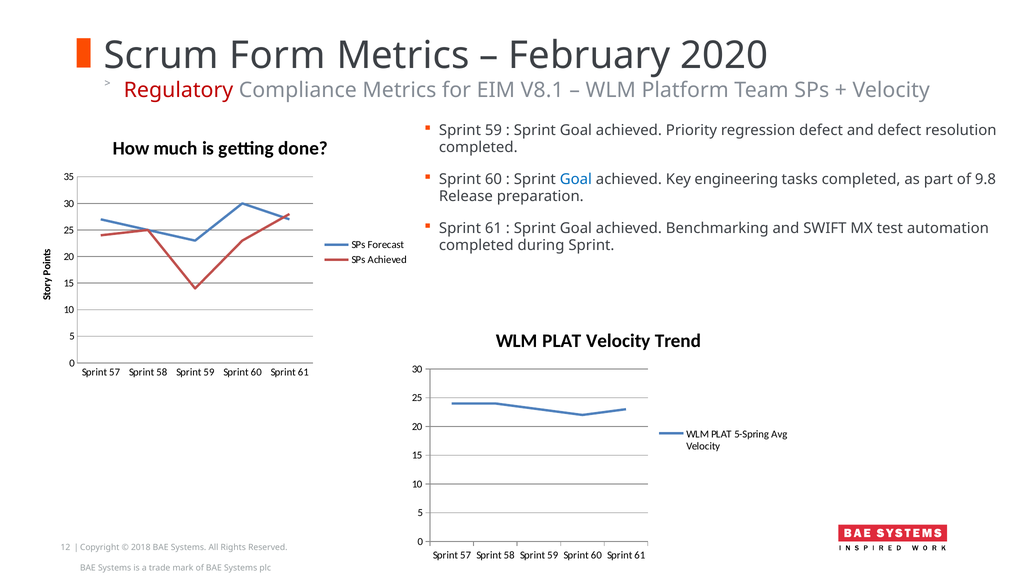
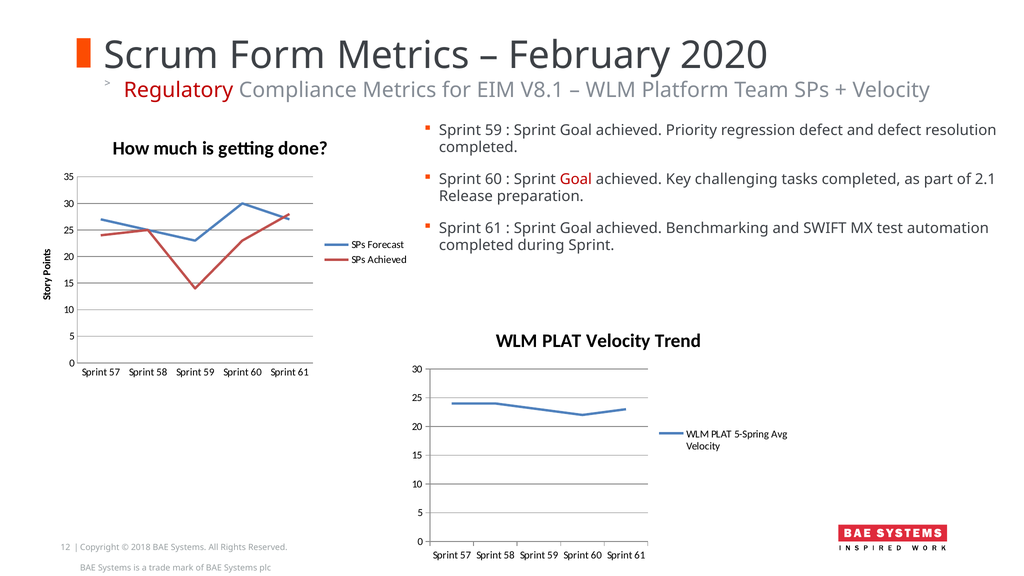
Goal colour: blue -> red (576, 179)
engineering: engineering -> challenging (736, 179)
9.8: 9.8 -> 2.1 (985, 179)
